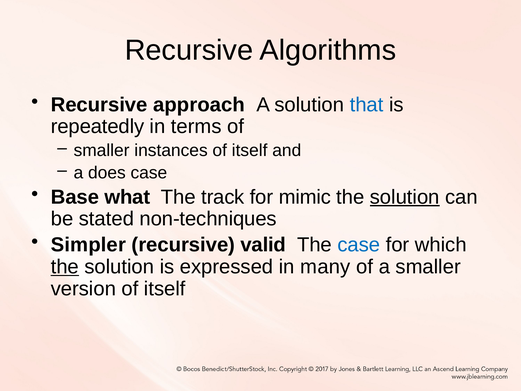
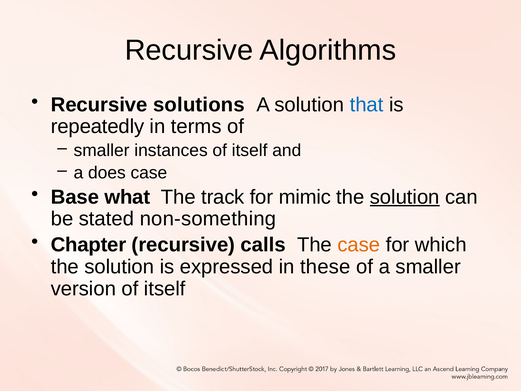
approach: approach -> solutions (199, 105)
non-techniques: non-techniques -> non-something (208, 219)
Simpler: Simpler -> Chapter (89, 245)
valid: valid -> calls (263, 245)
case colour: blue -> orange (359, 245)
the underline: present -> none (65, 267)
many: many -> these (325, 267)
